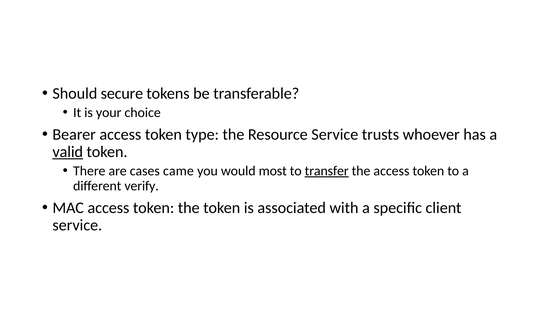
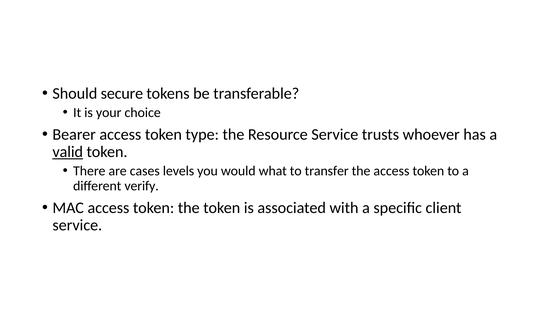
came: came -> levels (179, 171)
most: most -> what (273, 171)
transfer underline: present -> none (327, 171)
